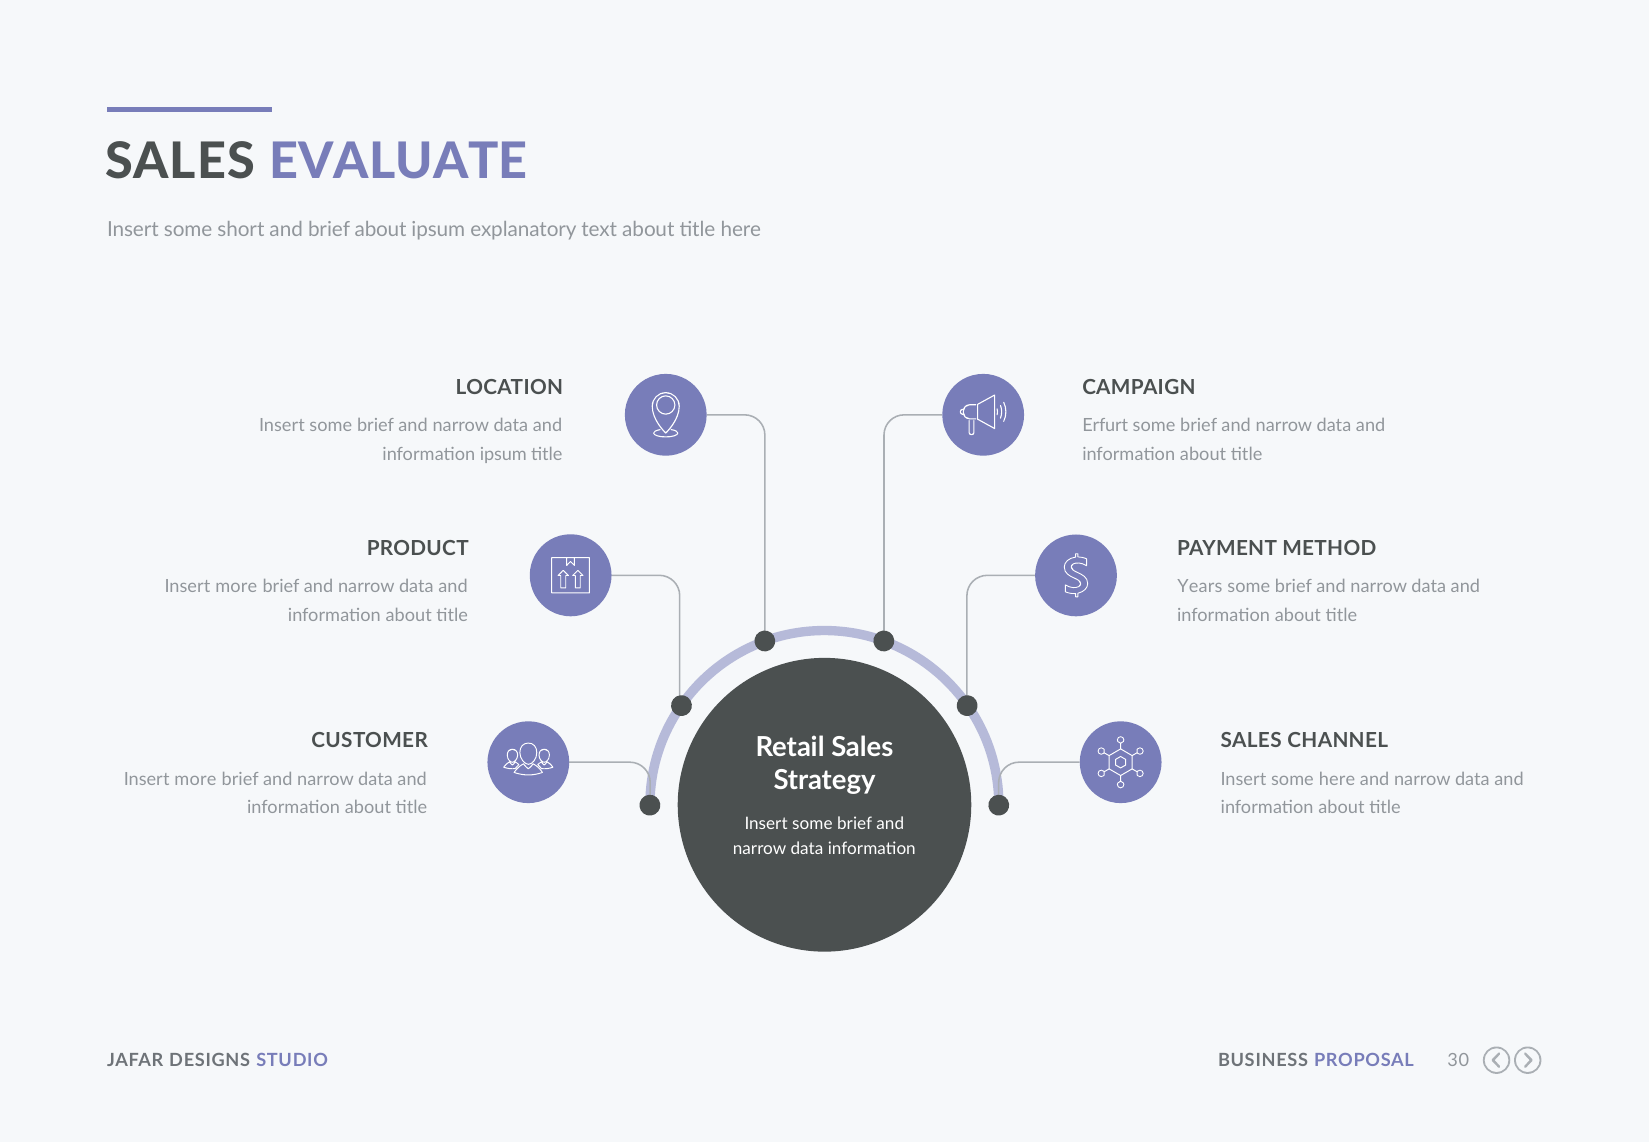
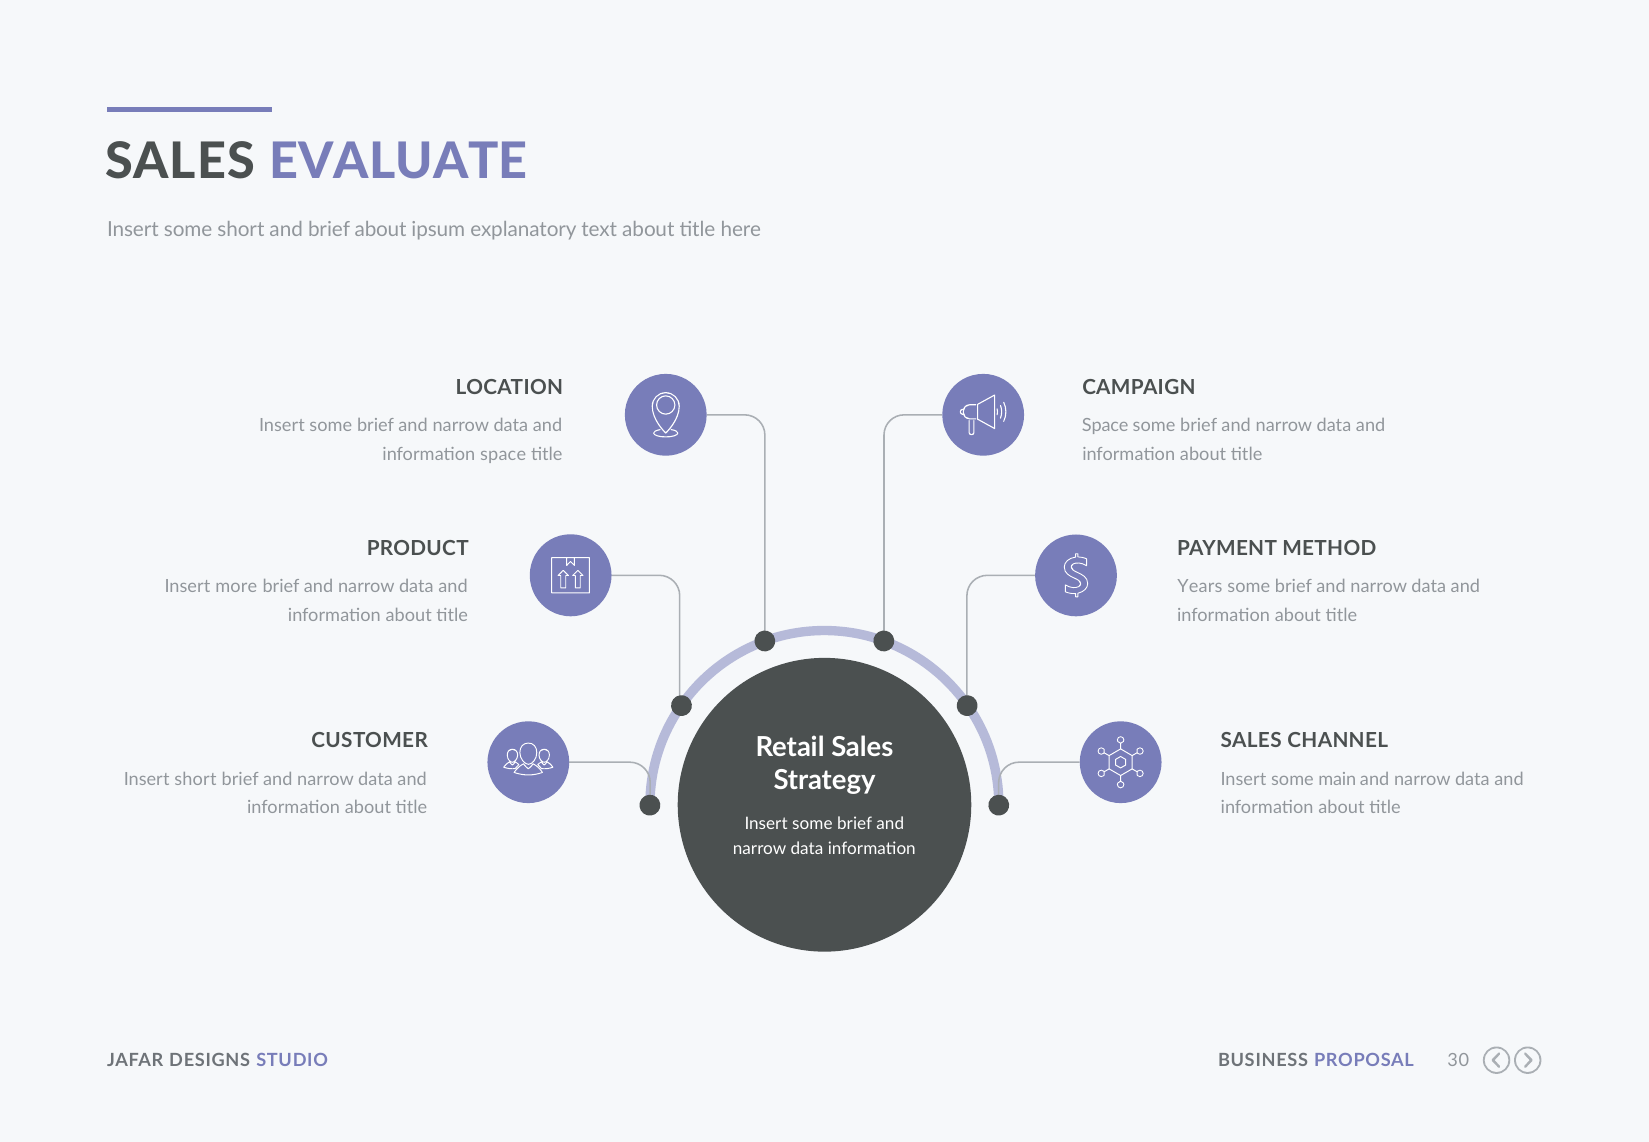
Erfurt: Erfurt -> Space (1105, 426)
information ipsum: ipsum -> space (503, 454)
more: more -> short (195, 779)
some here: here -> main (1337, 779)
